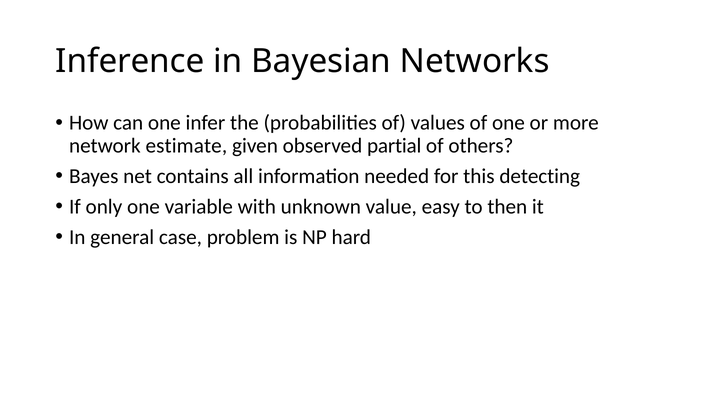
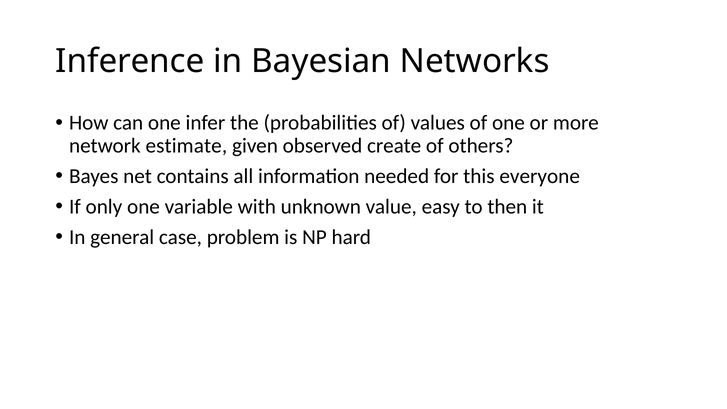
partial: partial -> create (394, 146)
detecting: detecting -> everyone (540, 176)
